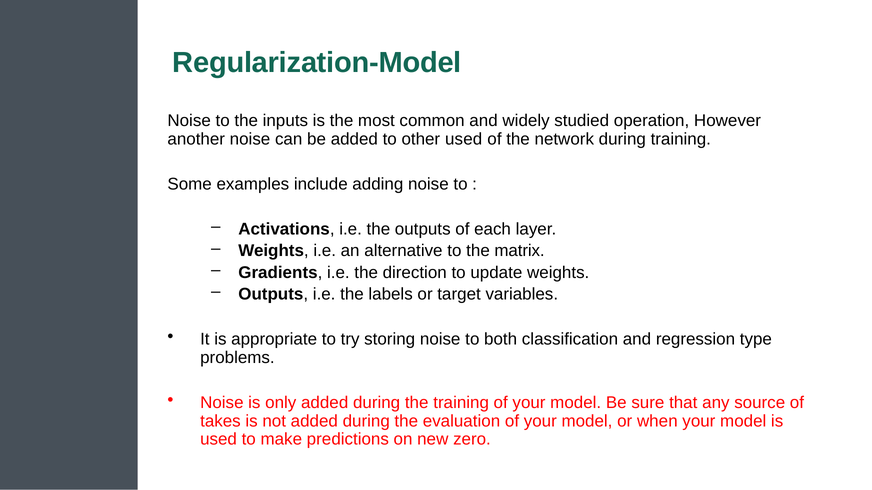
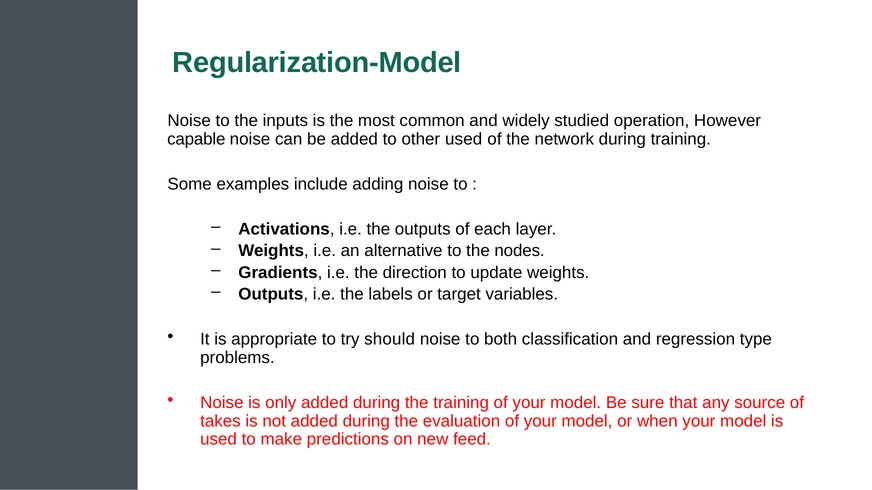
another: another -> capable (196, 139)
matrix: matrix -> nodes (520, 251)
storing: storing -> should (390, 340)
zero: zero -> feed (472, 440)
